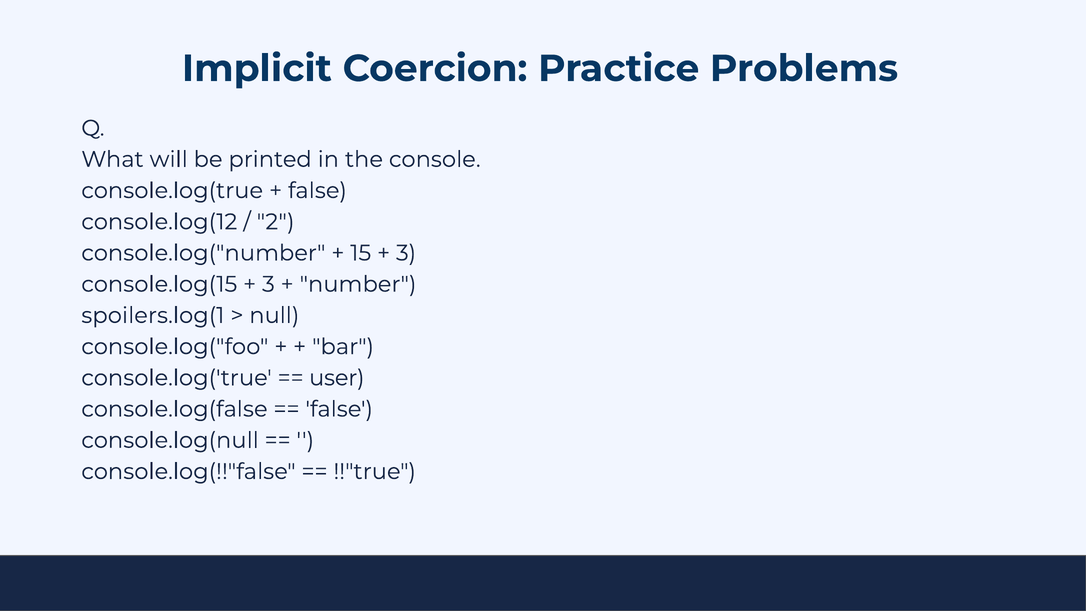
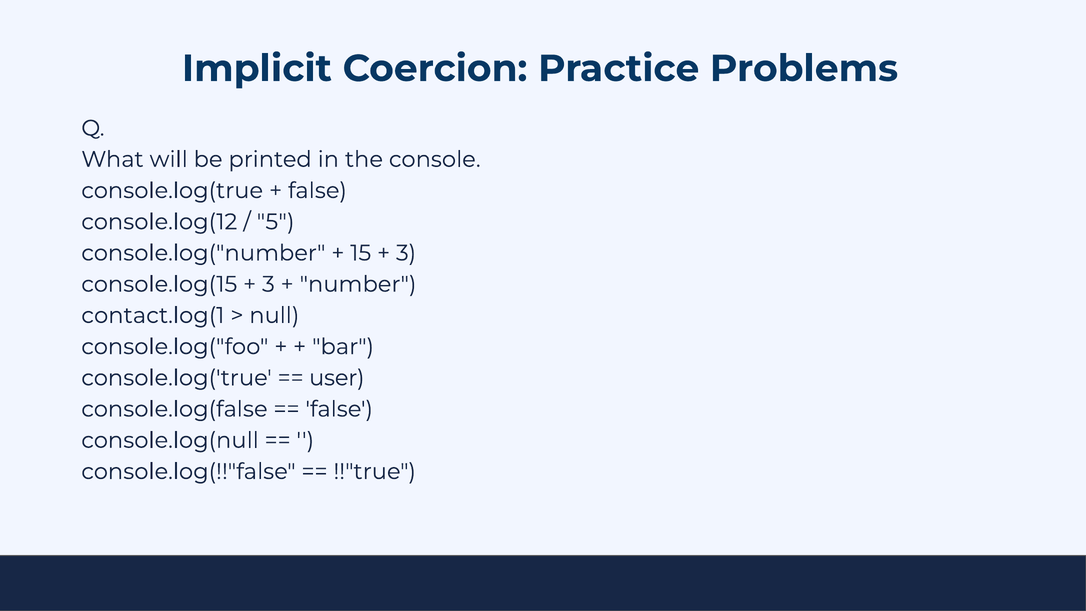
2: 2 -> 5 (276, 222)
spoilers.log(1: spoilers.log(1 -> contact.log(1 (153, 315)
